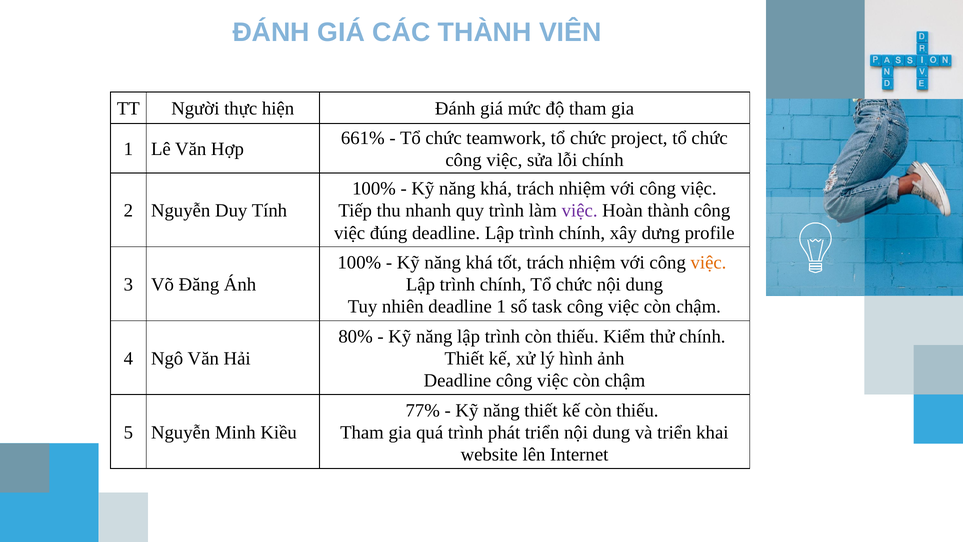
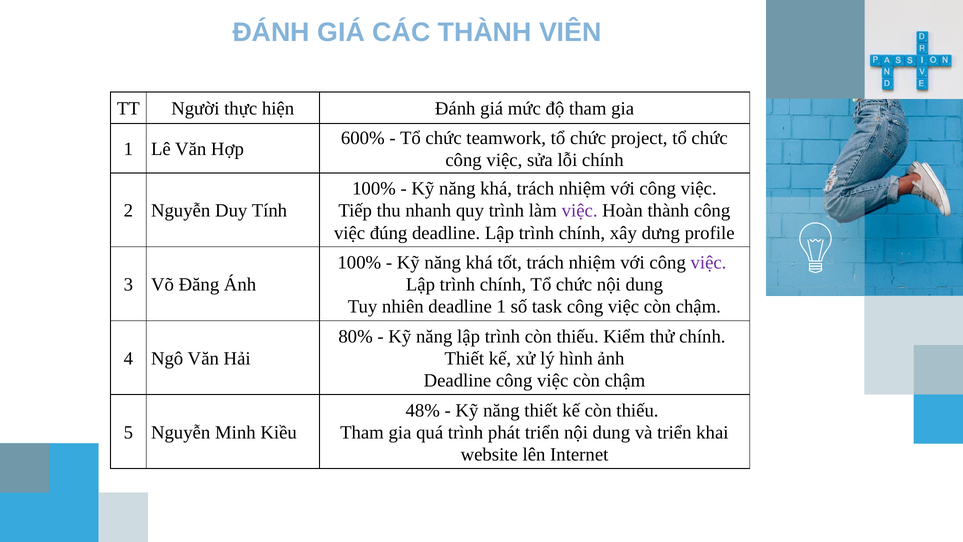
661%: 661% -> 600% (363, 138)
việc colour: orange -> purple (709, 262)
77%: 77% -> 48% (423, 410)
